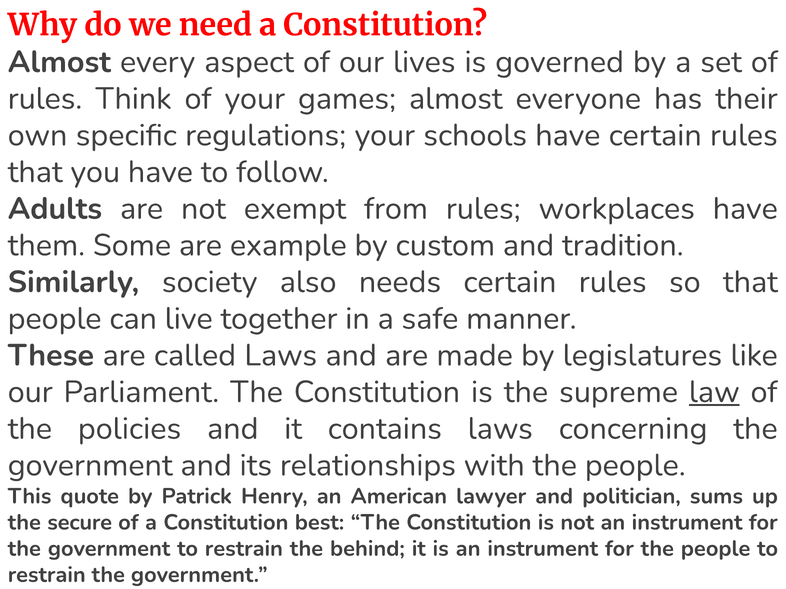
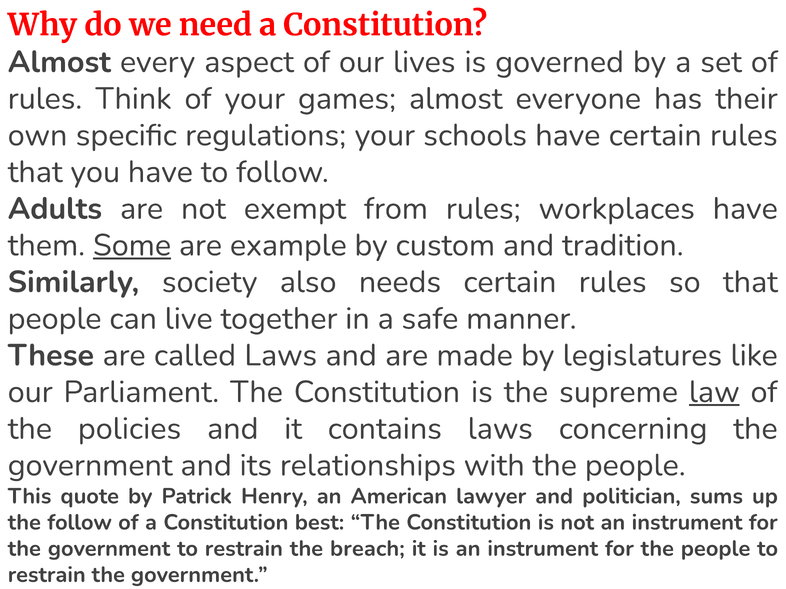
Some underline: none -> present (132, 245)
the secure: secure -> follow (80, 523)
behind: behind -> breach (367, 549)
